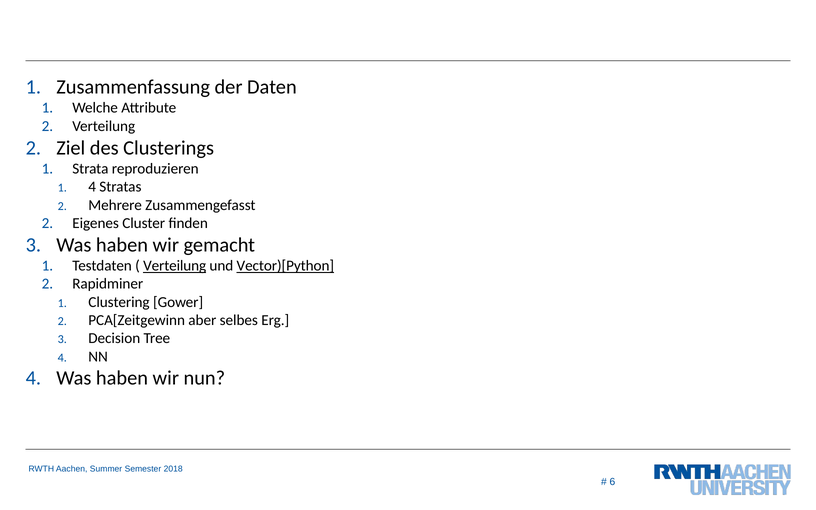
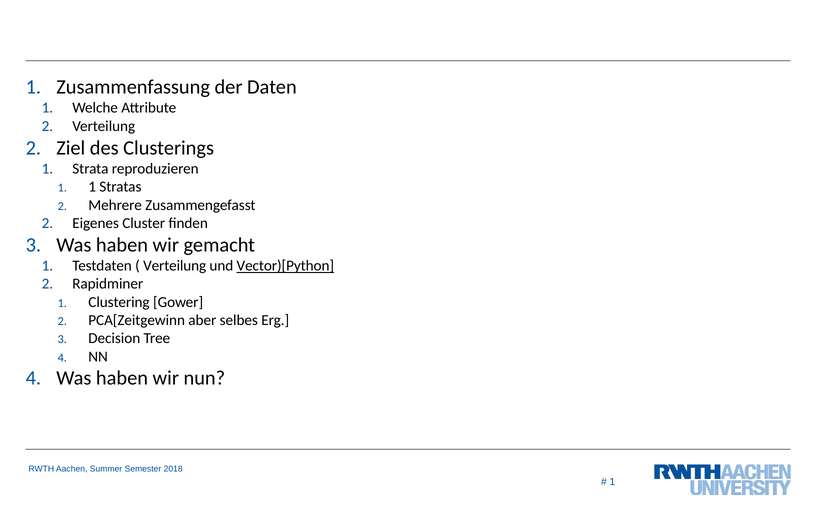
4: 4 -> 1 (92, 187)
Verteilung underline: present -> none (175, 266)
6: 6 -> 1 (612, 482)
